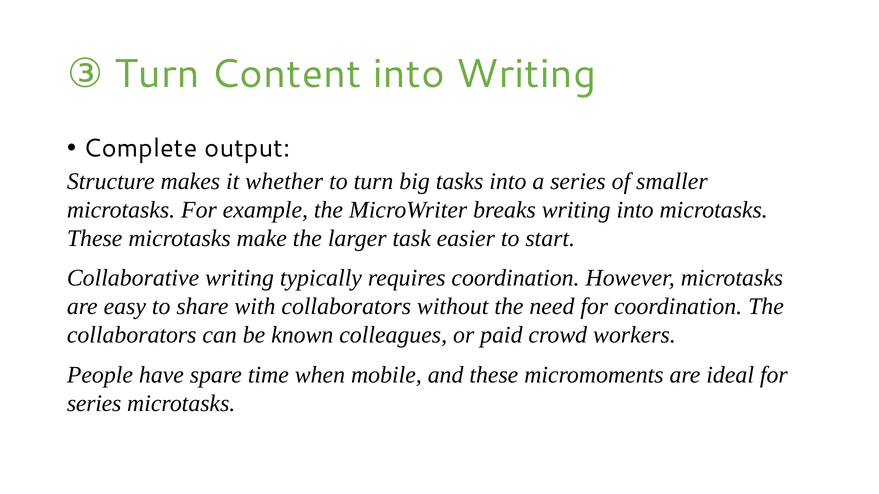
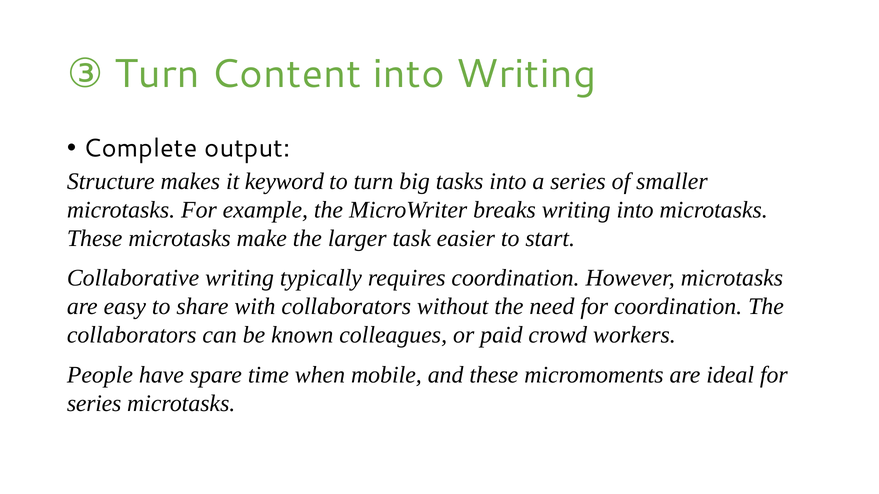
whether: whether -> keyword (284, 182)
